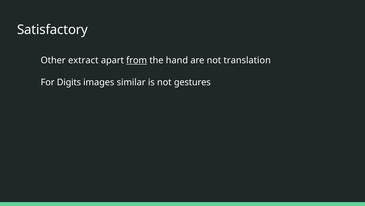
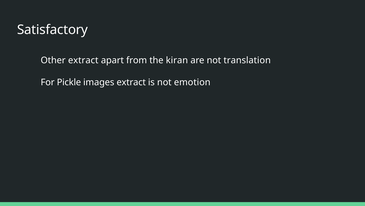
from underline: present -> none (137, 60)
hand: hand -> kiran (177, 60)
Digits: Digits -> Pickle (69, 82)
images similar: similar -> extract (131, 82)
gestures: gestures -> emotion (192, 82)
